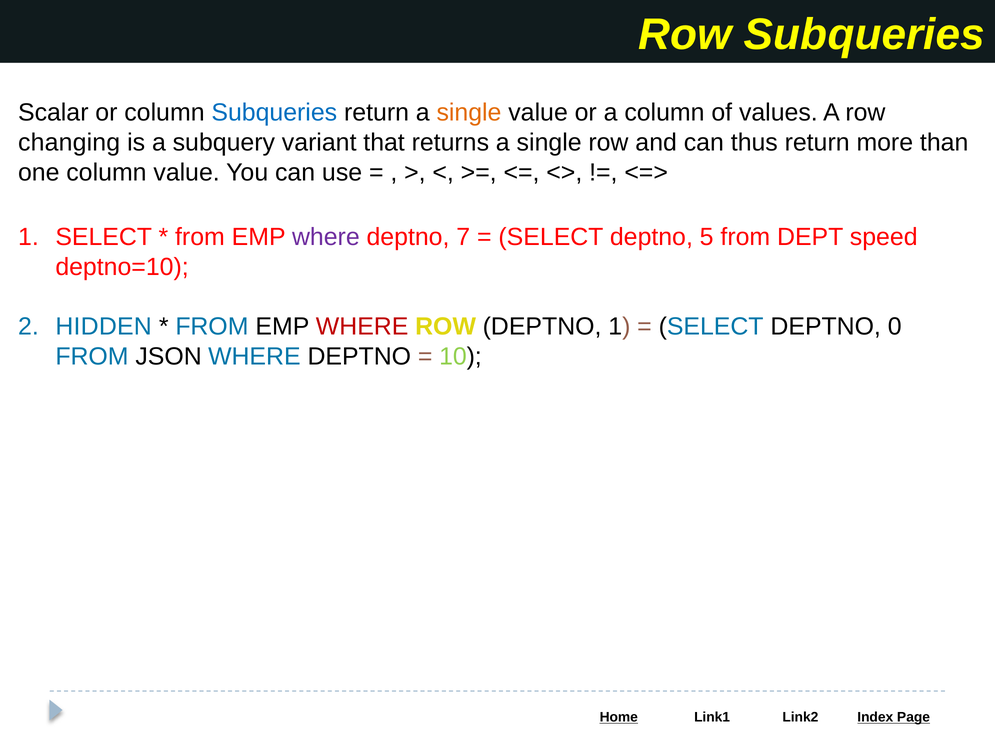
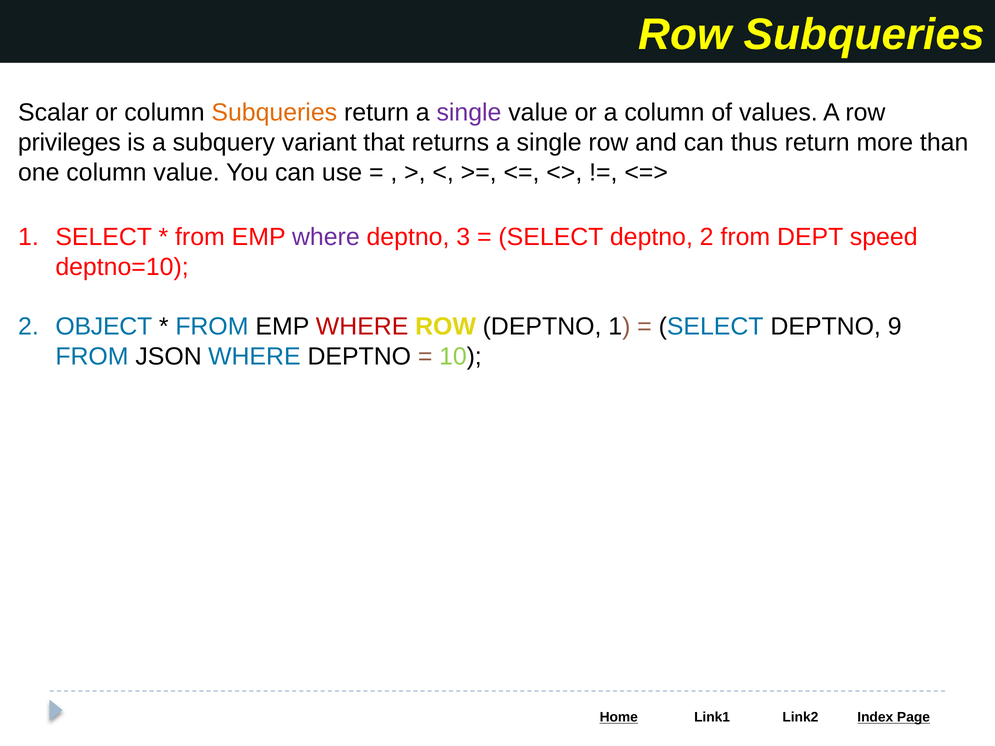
Subqueries colour: blue -> orange (274, 113)
single colour: orange -> purple (469, 113)
changing: changing -> privileges (69, 143)
7: 7 -> 3 (463, 237)
deptno 5: 5 -> 2 (707, 237)
HIDDEN: HIDDEN -> OBJECT (104, 327)
0: 0 -> 9 (895, 327)
